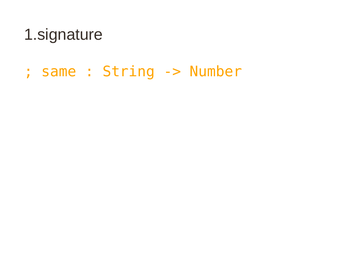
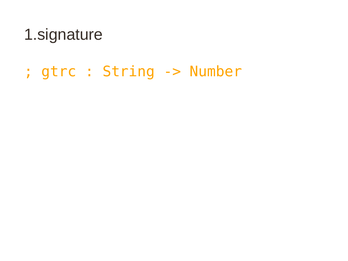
same: same -> gtrc (59, 72)
